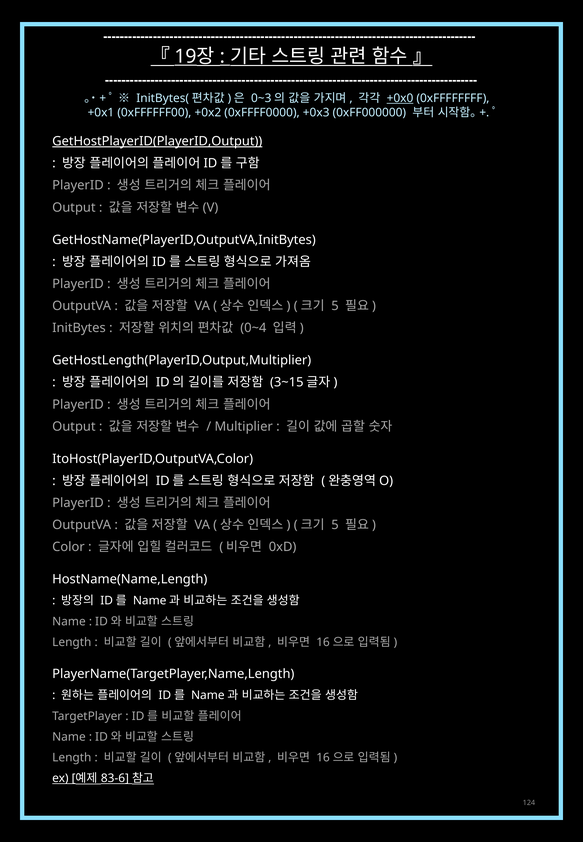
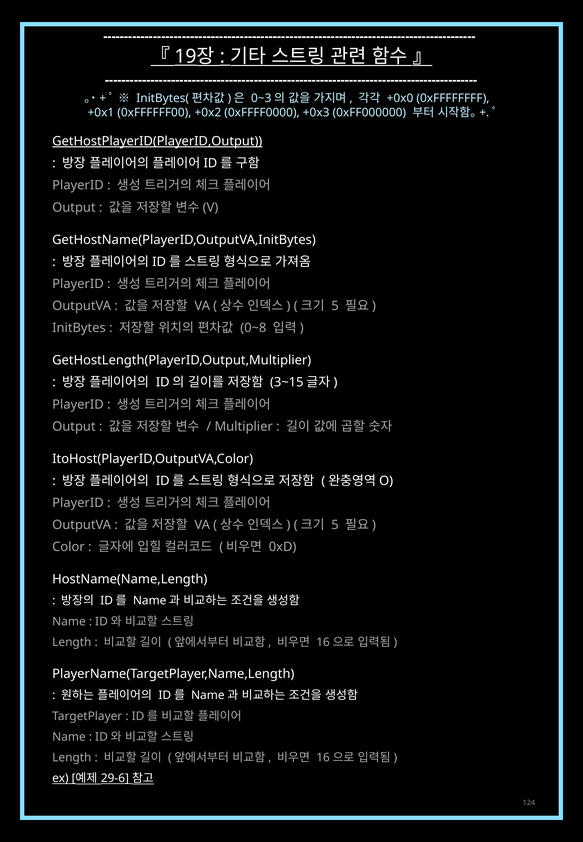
+0x0 underline: present -> none (400, 98)
0~4: 0~4 -> 0~8 (253, 328)
83-6: 83-6 -> 29-6 (115, 778)
